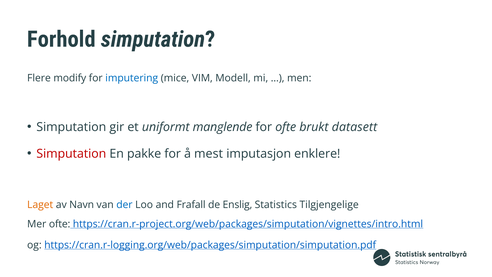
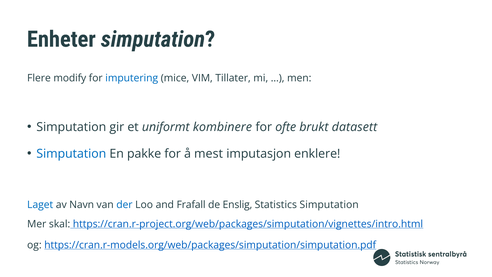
Forhold: Forhold -> Enheter (61, 39)
Modell: Modell -> Tillater (233, 78)
manglende: manglende -> kombinere (222, 127)
Simputation colour: red -> blue (71, 154)
Laget colour: orange -> blue (40, 205)
Statistics Tilgjengelige: Tilgjengelige -> Simputation (329, 205)
Mer ofte: ofte -> skal (60, 224)
https://cran.r-logging.org/web/packages/simputation/simputation.pdf: https://cran.r-logging.org/web/packages/simputation/simputation.pdf -> https://cran.r-models.org/web/packages/simputation/simputation.pdf (210, 245)
